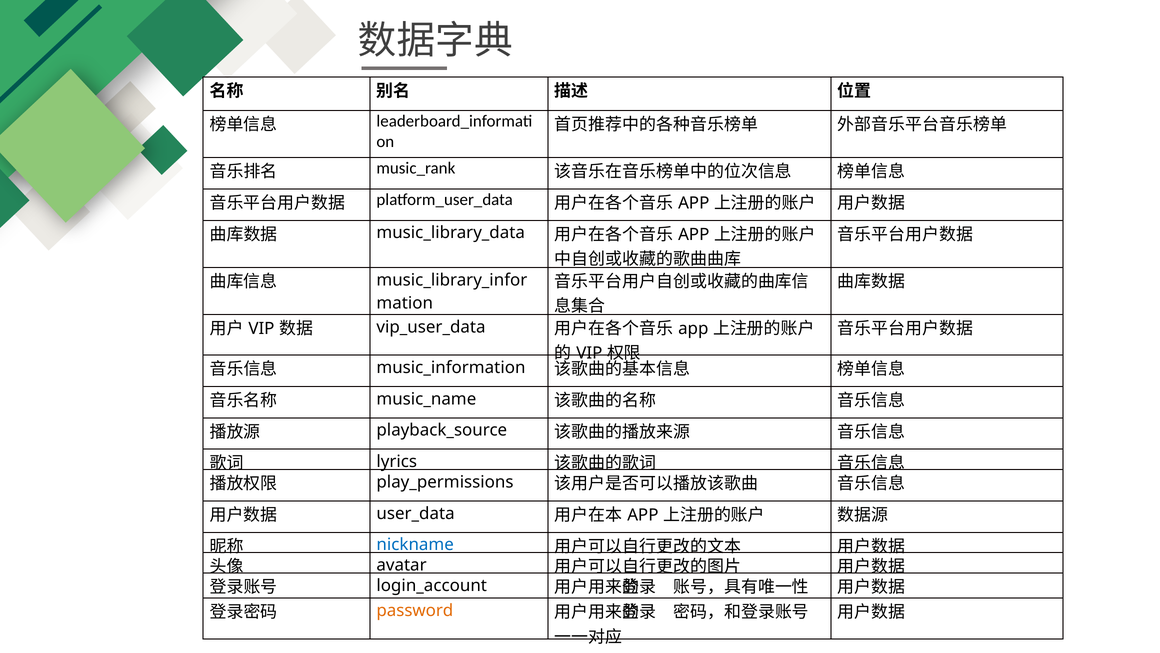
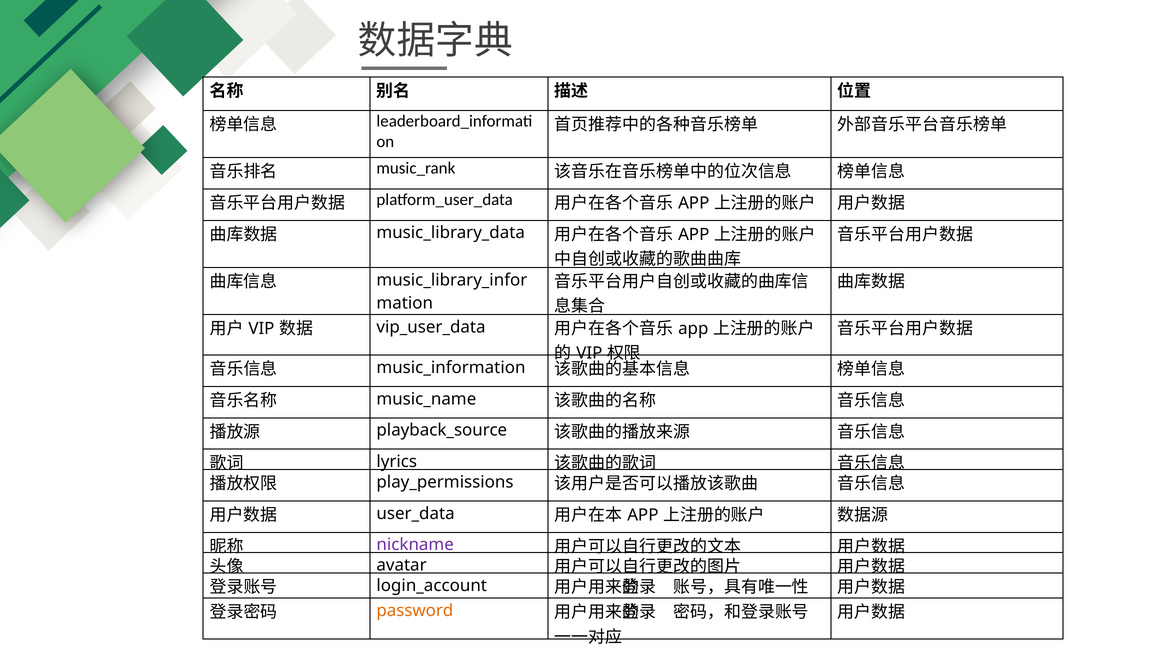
nickname colour: blue -> purple (415, 544)
